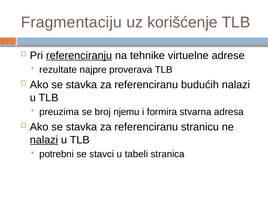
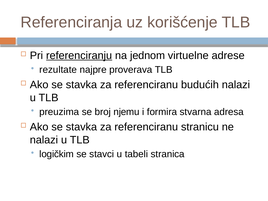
Fragmentaciju: Fragmentaciju -> Referenciranja (71, 22)
tehnike: tehnike -> jednom (148, 55)
nalazi underline: present -> none (44, 140)
potrebni: potrebni -> logičkim (57, 154)
